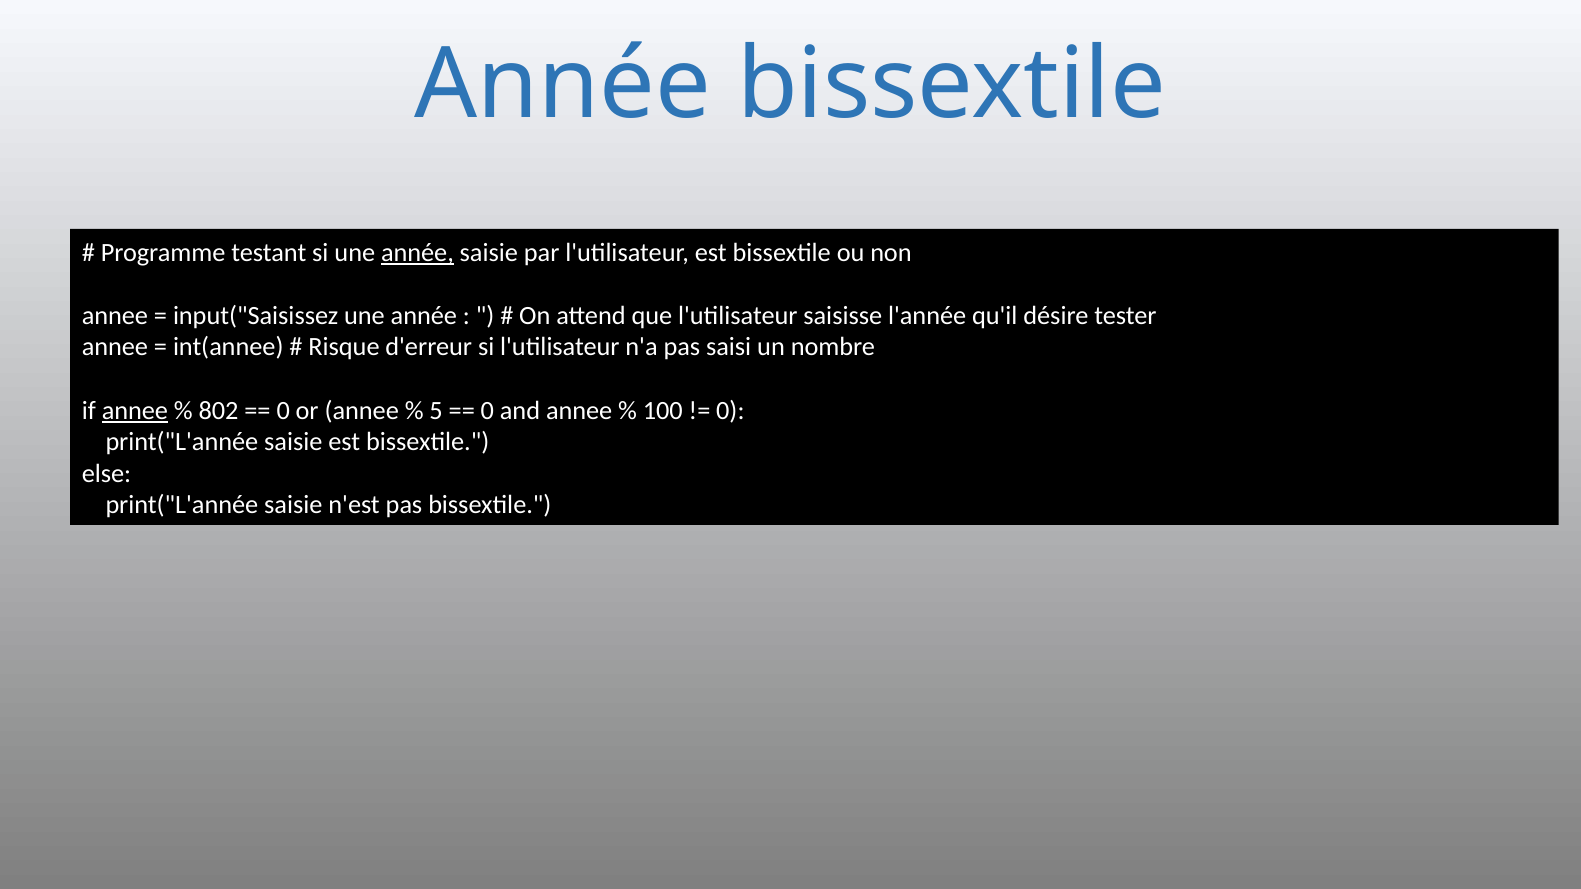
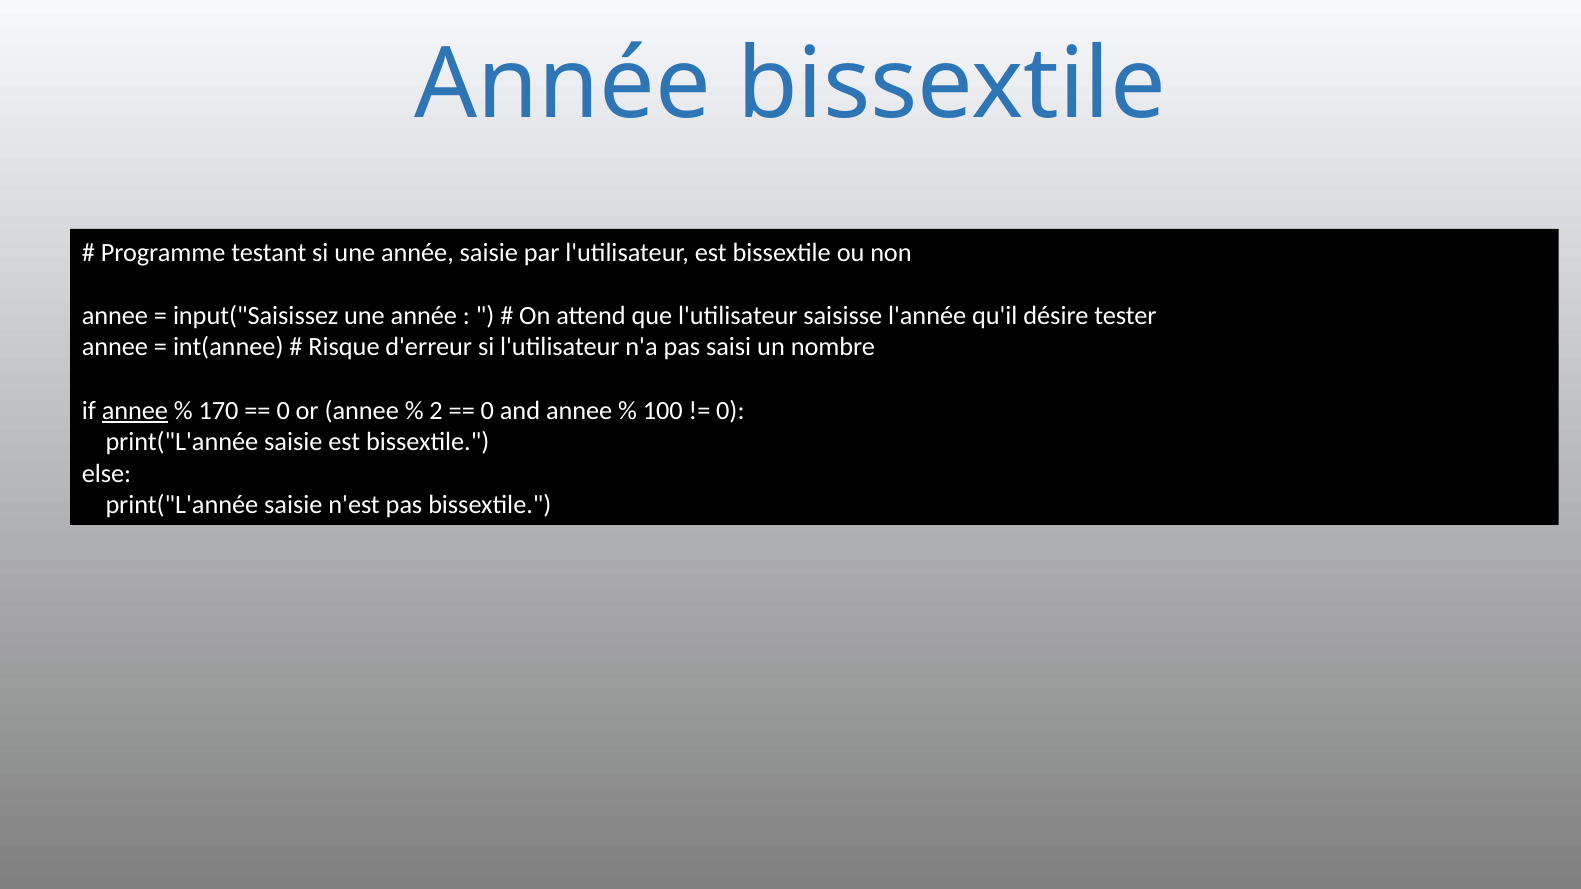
année underline: present -> none (417, 253)
802: 802 -> 170 (219, 411)
5: 5 -> 2 (436, 411)
